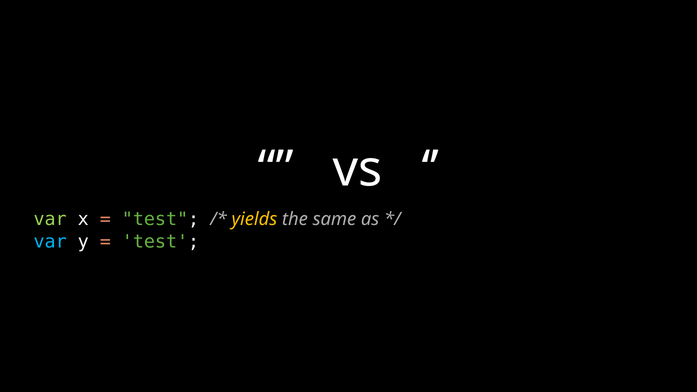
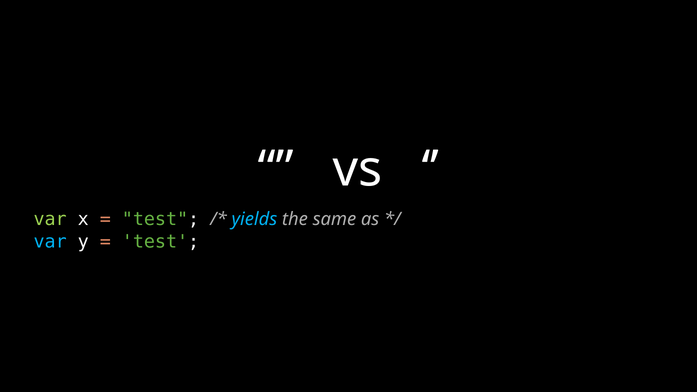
yields colour: yellow -> light blue (254, 219)
